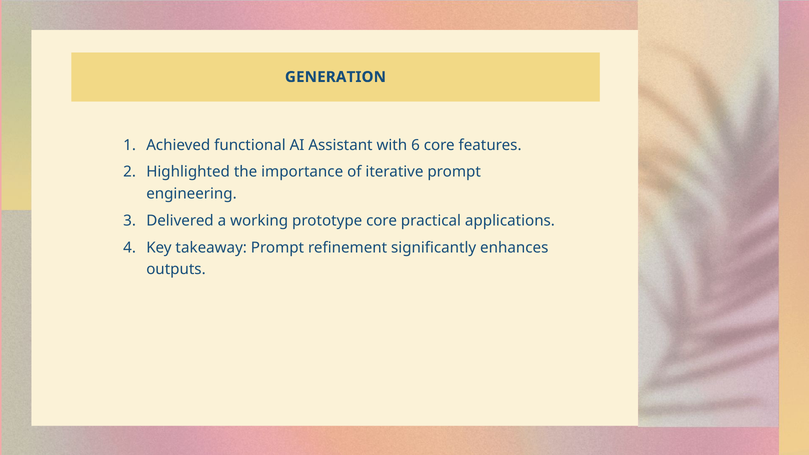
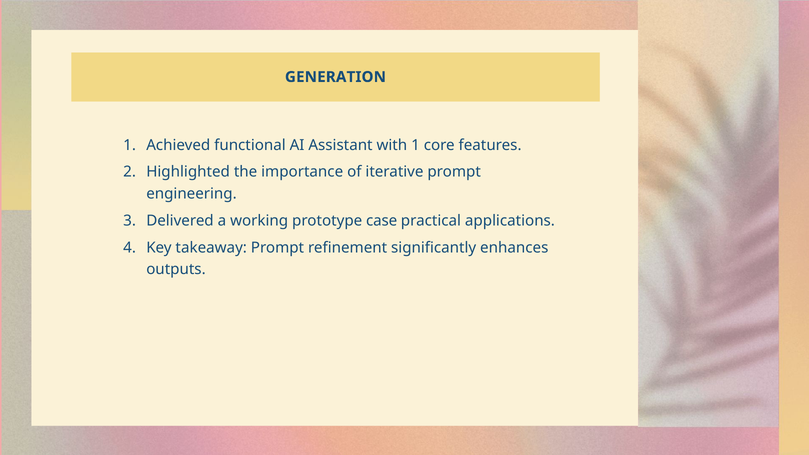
with 6: 6 -> 1 (415, 145)
prototype core: core -> case (382, 221)
